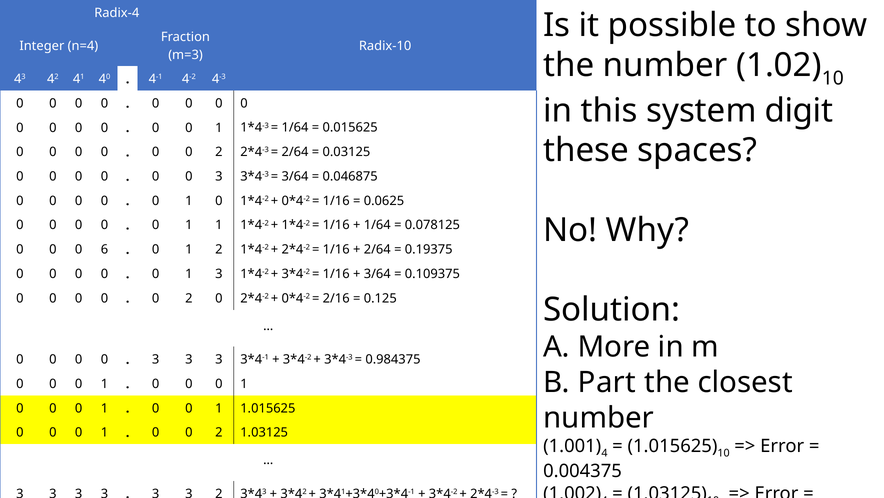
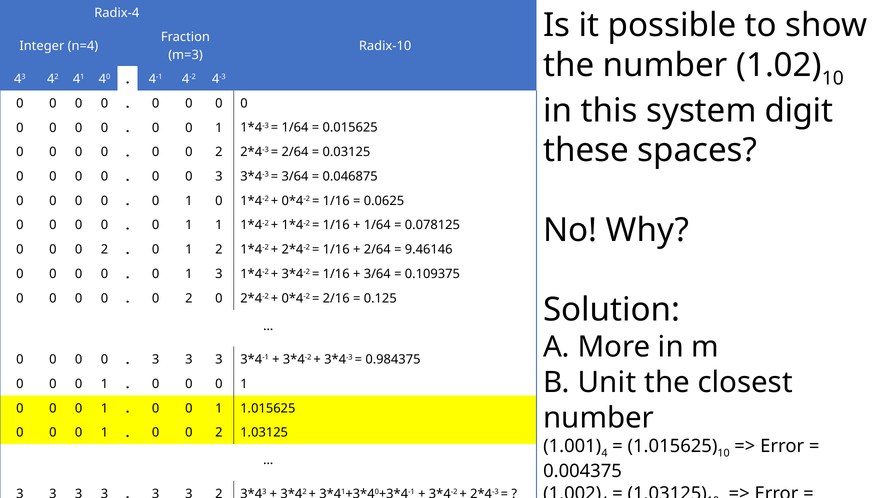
0 0 0 6: 6 -> 2 (105, 249)
0.19375: 0.19375 -> 9.46146 (429, 249)
Part: Part -> Unit (607, 382)
